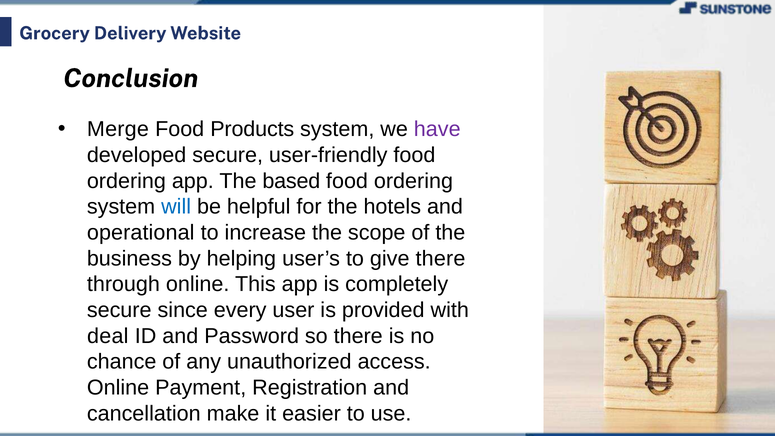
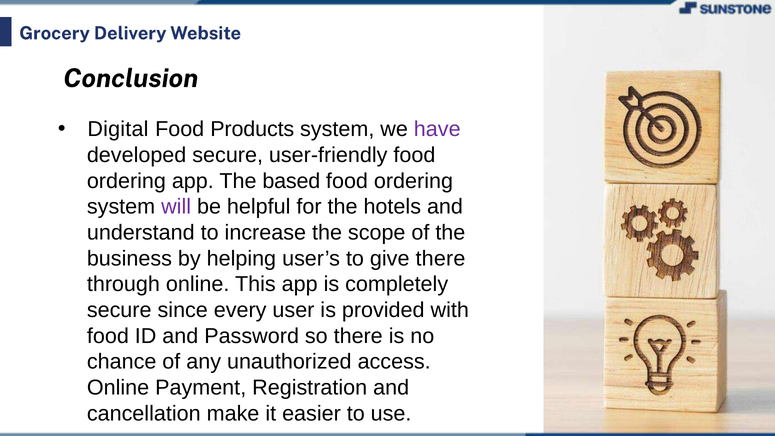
Merge: Merge -> Digital (118, 129)
will colour: blue -> purple (176, 207)
operational: operational -> understand (141, 233)
deal: deal -> food (108, 336)
